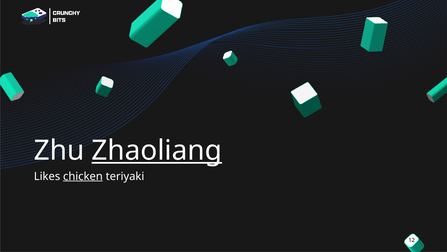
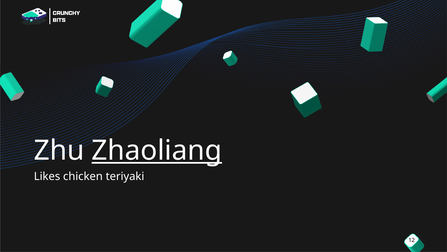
chicken underline: present -> none (83, 176)
